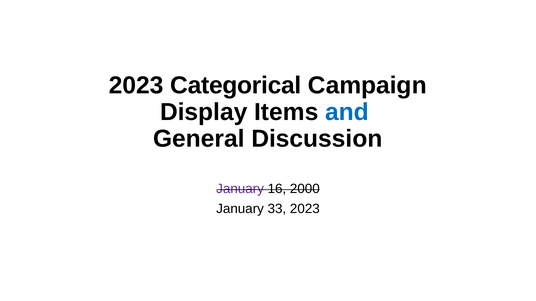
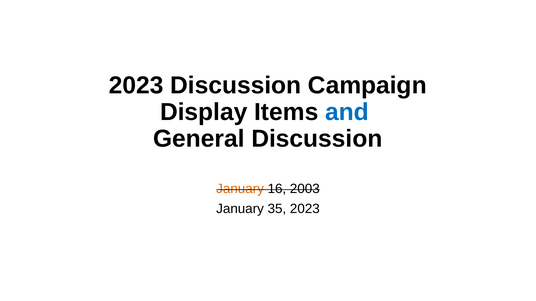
2023 Categorical: Categorical -> Discussion (236, 86)
January colour: purple -> orange (240, 189)
2000: 2000 -> 2003 (305, 189)
33: 33 -> 35 (277, 209)
